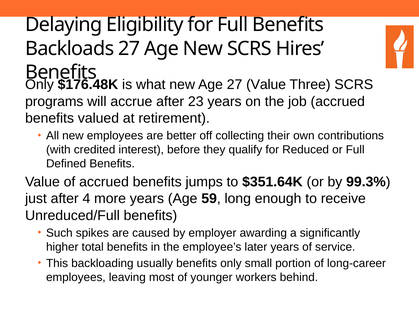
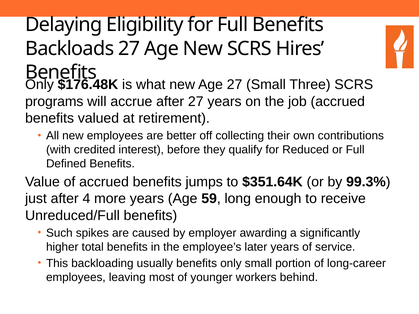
27 Value: Value -> Small (266, 85)
after 23: 23 -> 27 (196, 102)
